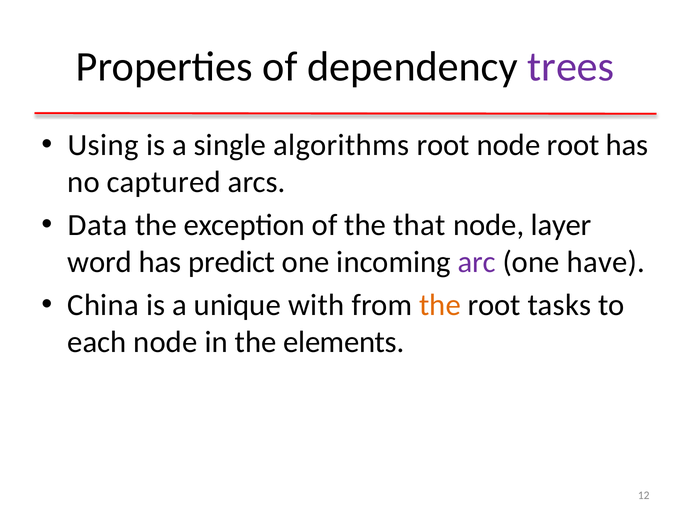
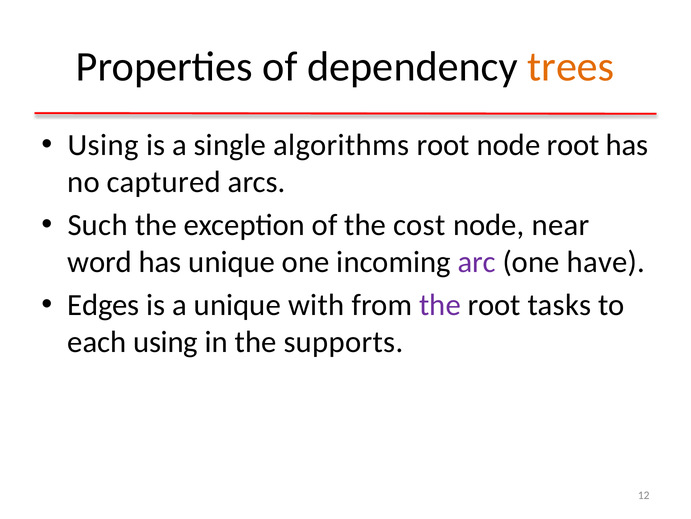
trees colour: purple -> orange (571, 67)
Data: Data -> Such (98, 225)
that: that -> cost (419, 225)
layer: layer -> near (561, 225)
has predict: predict -> unique (232, 262)
China: China -> Edges (103, 305)
the colour: orange -> purple (440, 305)
each node: node -> using (166, 342)
elements: elements -> supports (344, 342)
